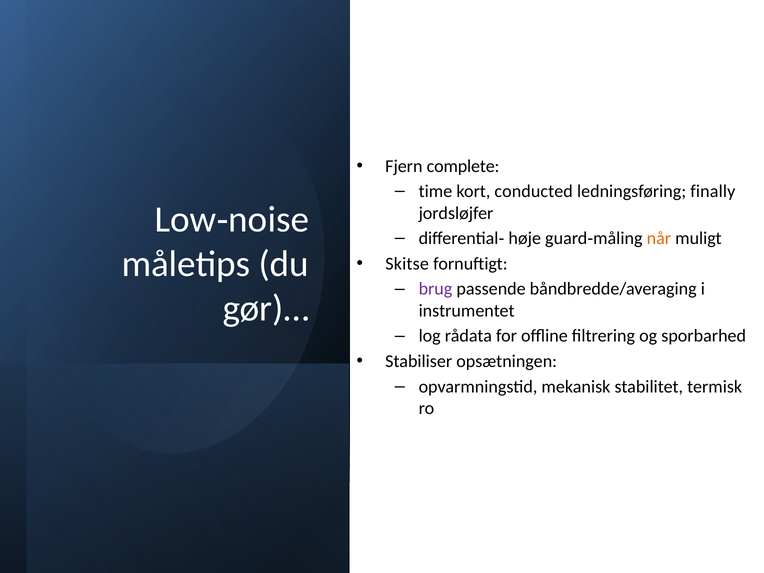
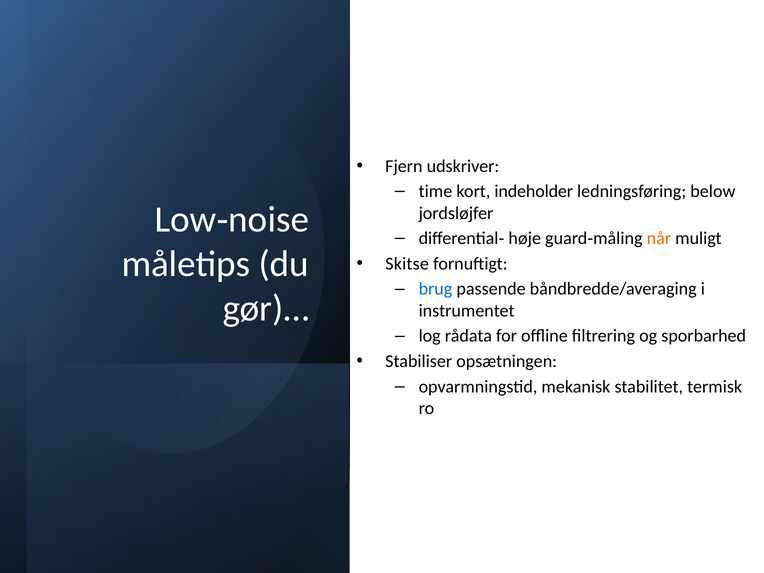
complete: complete -> udskriver (463, 166)
conducted: conducted -> indeholder (534, 191)
finally: finally -> below (713, 191)
brug colour: purple -> blue (435, 289)
